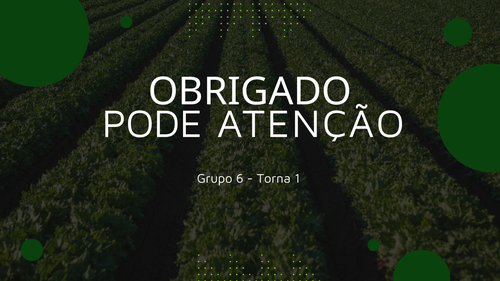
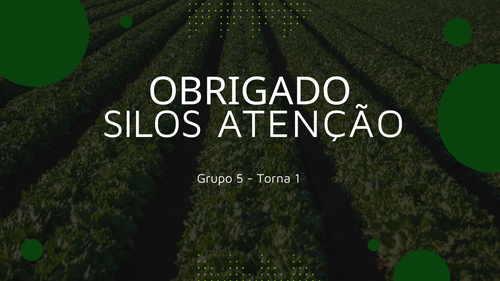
PODE: PODE -> SILOS (152, 124)
6: 6 -> 5 (240, 179)
